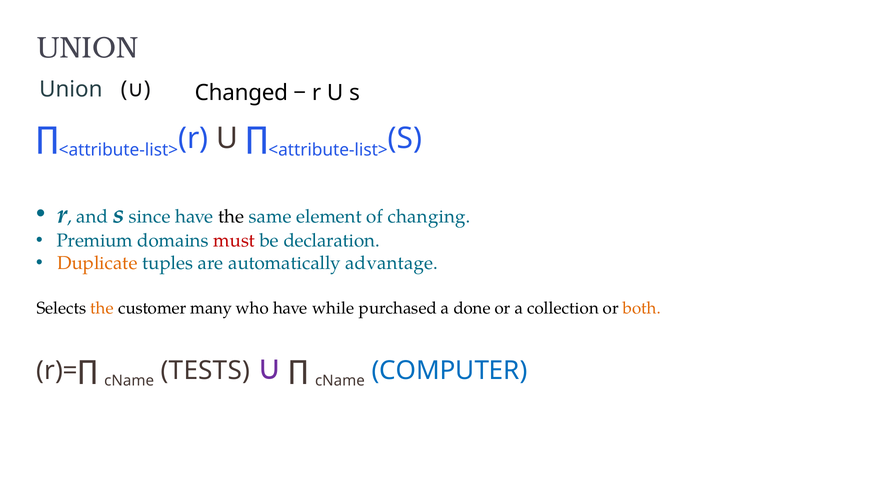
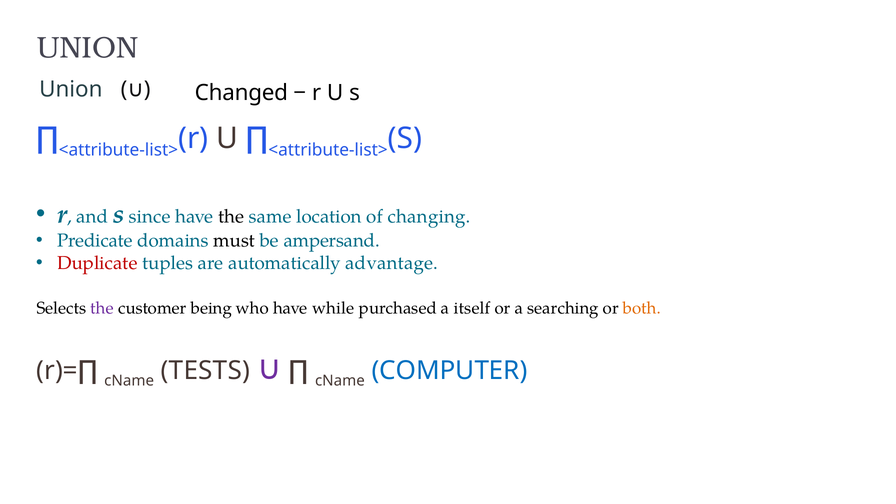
element: element -> location (329, 217)
Premium: Premium -> Predicate (95, 241)
must colour: red -> black (234, 241)
declaration: declaration -> ampersand (332, 241)
Duplicate colour: orange -> red (97, 263)
the colour: orange -> purple (102, 308)
many: many -> being (211, 308)
done: done -> itself (472, 308)
collection: collection -> searching (563, 308)
